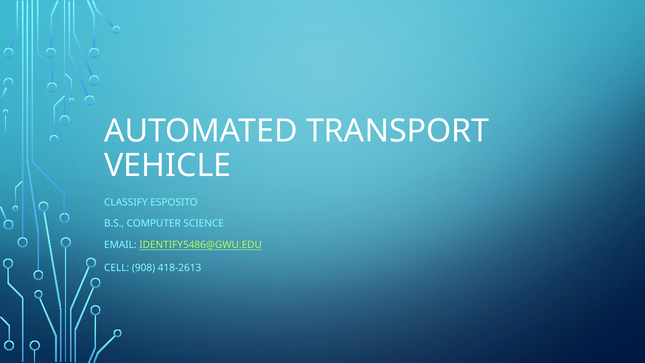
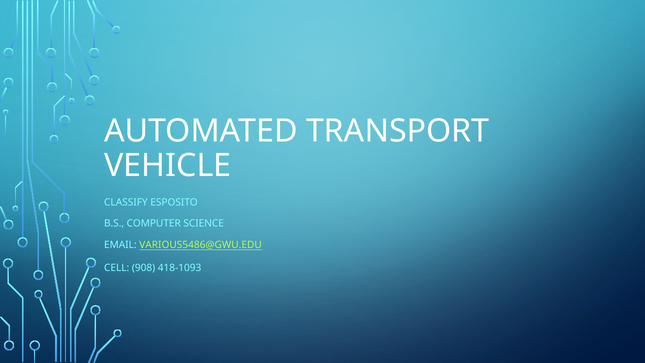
IDENTIFY5486@GWU.EDU: IDENTIFY5486@GWU.EDU -> VARIOUS5486@GWU.EDU (201, 245)
418-2613: 418-2613 -> 418-1093 (180, 268)
